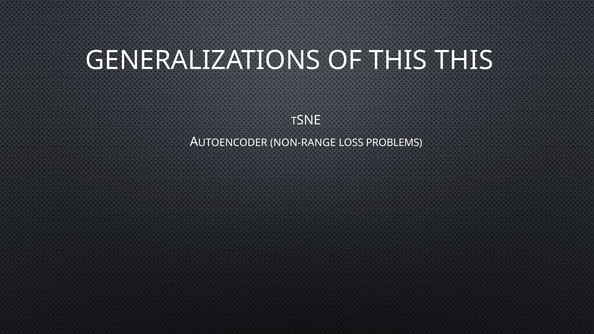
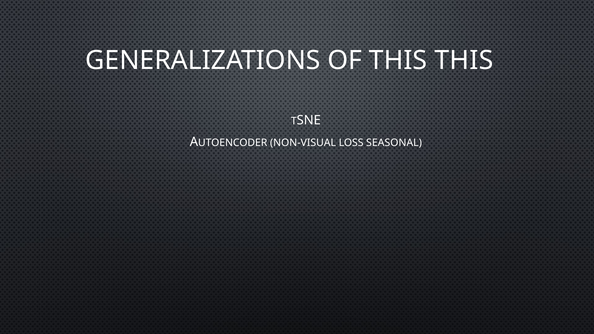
NON-RANGE: NON-RANGE -> NON-VISUAL (303, 143)
PROBLEMS: PROBLEMS -> SEASONAL (394, 143)
